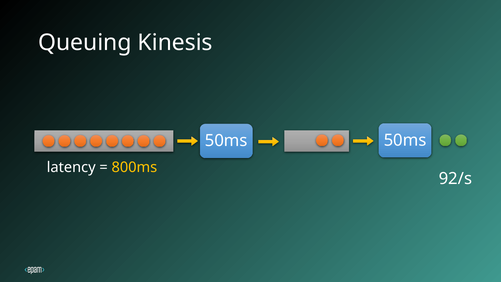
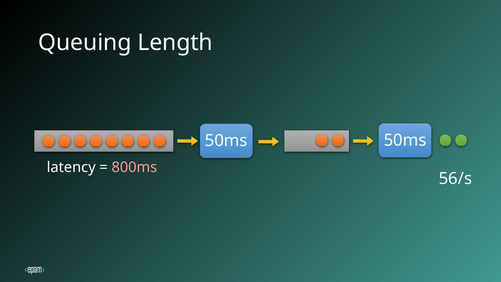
Kinesis: Kinesis -> Length (175, 42)
800ms colour: yellow -> pink (134, 167)
92/s: 92/s -> 56/s (455, 179)
